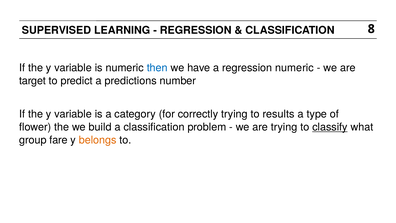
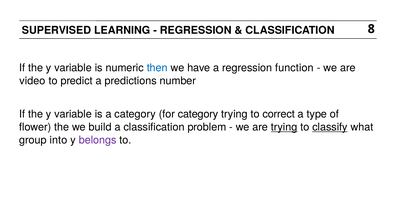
regression numeric: numeric -> function (294, 68)
target: target -> video (32, 81)
for correctly: correctly -> category (198, 114)
results: results -> correct (279, 114)
trying underline: none -> present (284, 127)
fare: fare -> into (58, 140)
belongs colour: orange -> purple (98, 140)
